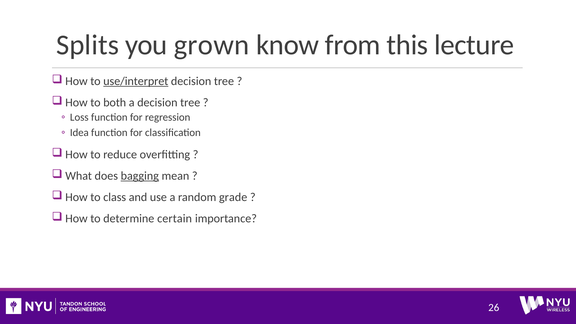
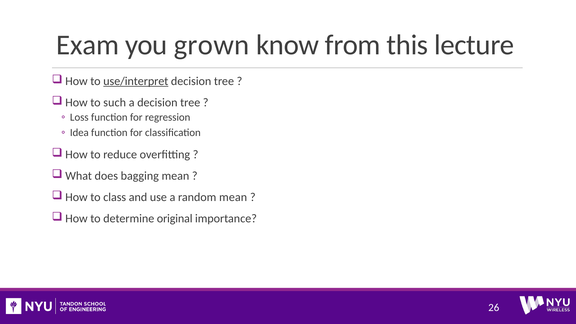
Splits: Splits -> Exam (88, 45)
both: both -> such (115, 103)
bagging underline: present -> none (140, 176)
random grade: grade -> mean (233, 197)
certain: certain -> original (175, 219)
